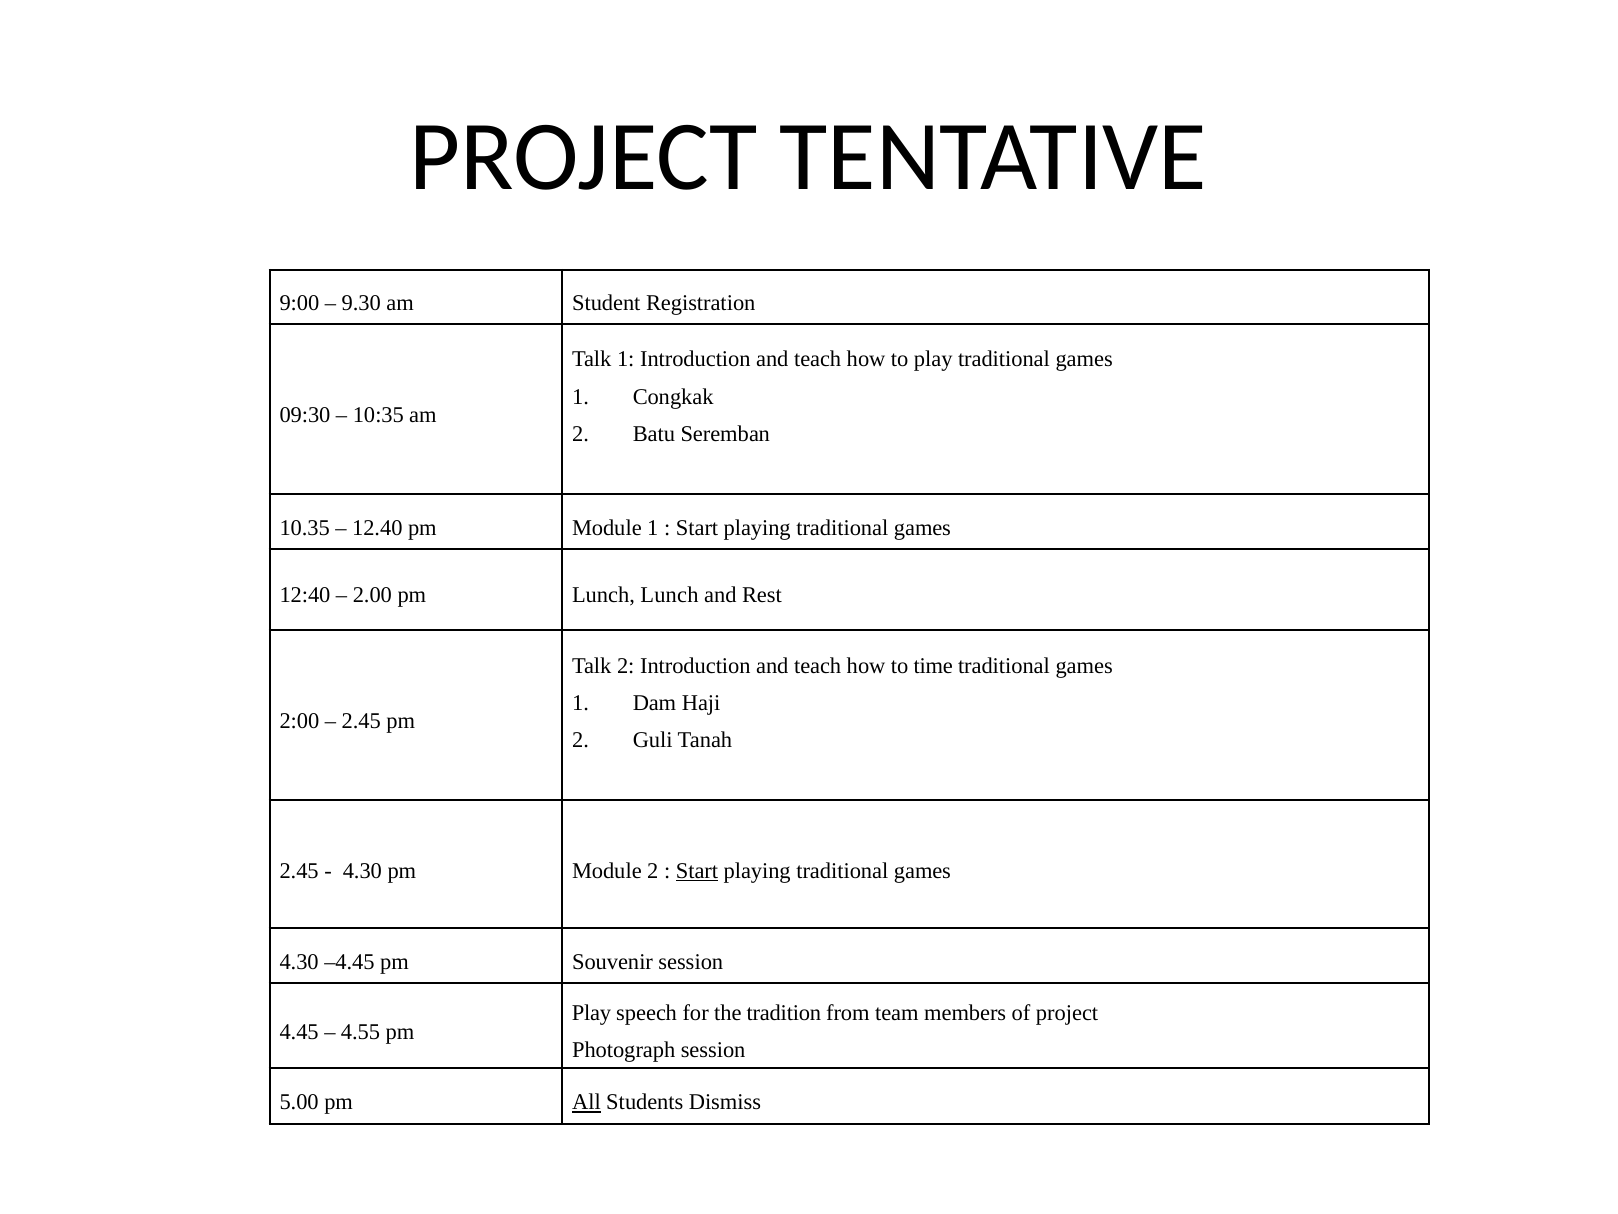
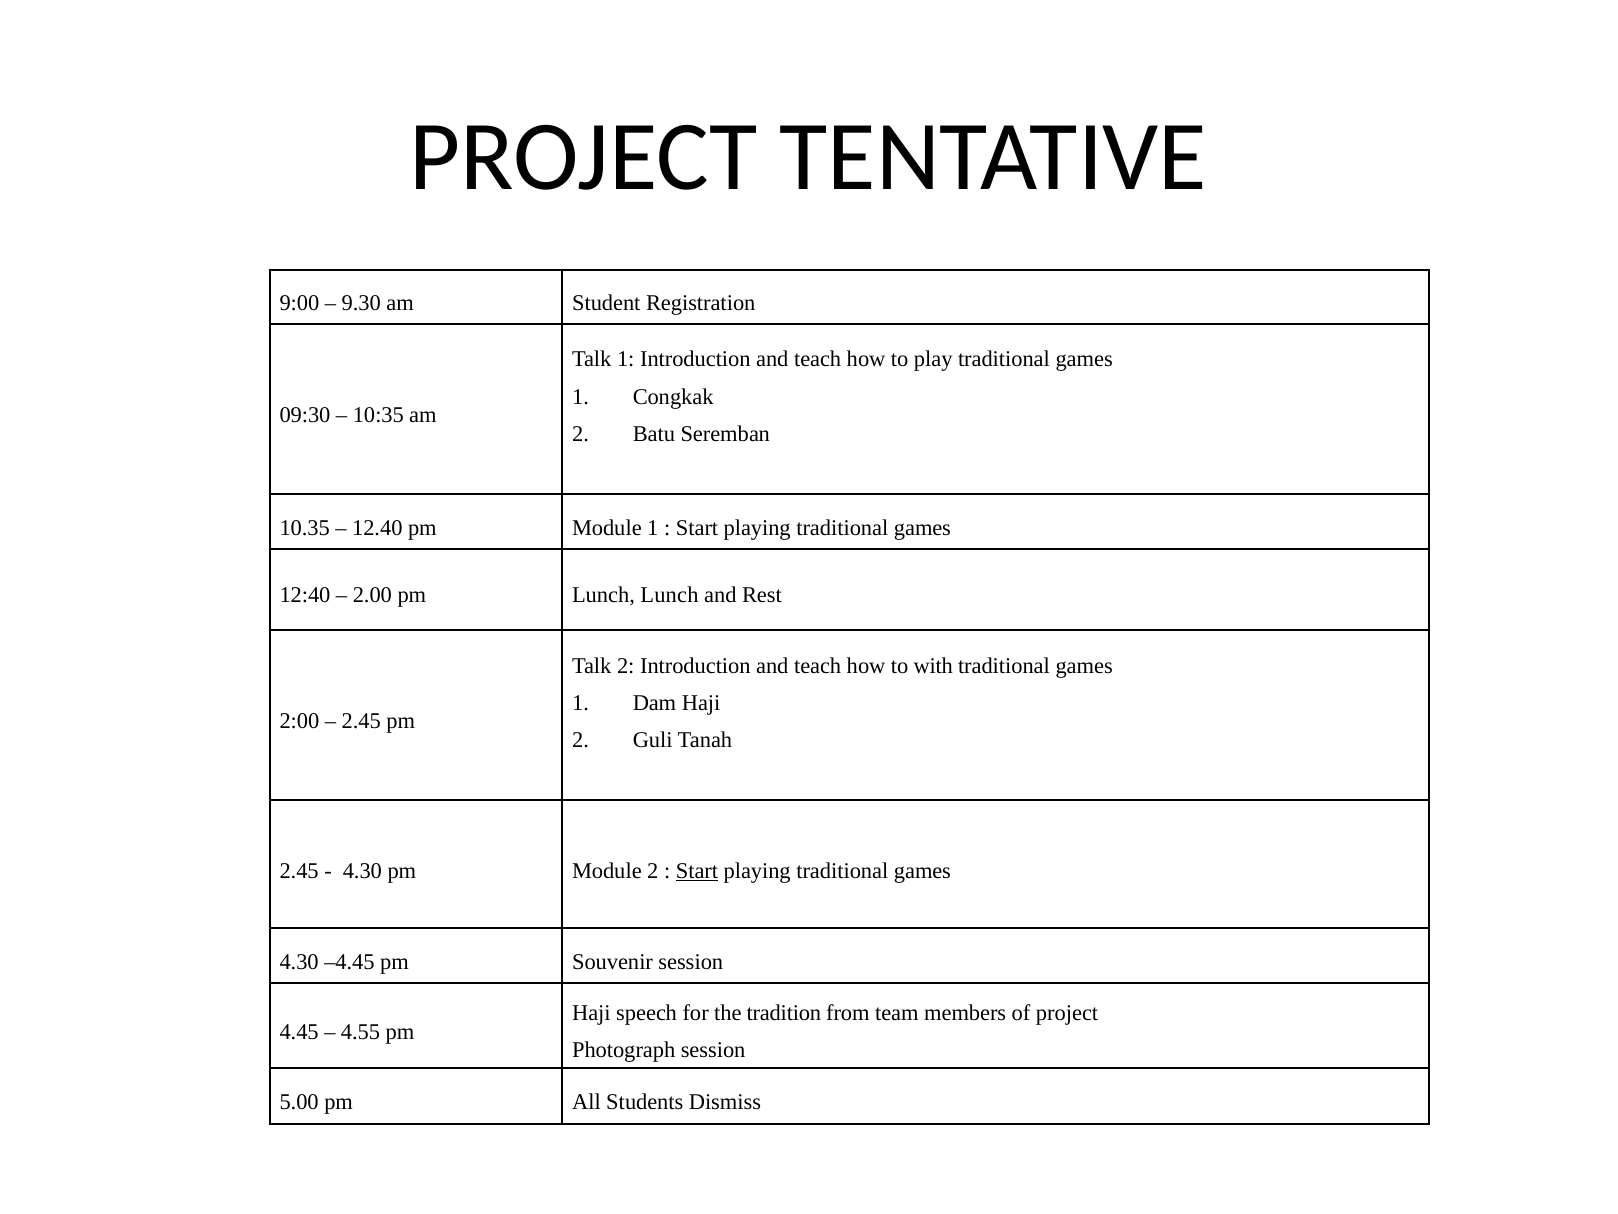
time: time -> with (933, 665)
Play: Play -> Haji (591, 1013)
All underline: present -> none (586, 1102)
